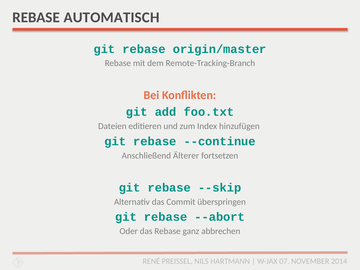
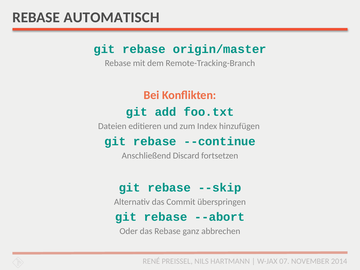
Älterer: Älterer -> Discard (186, 156)
